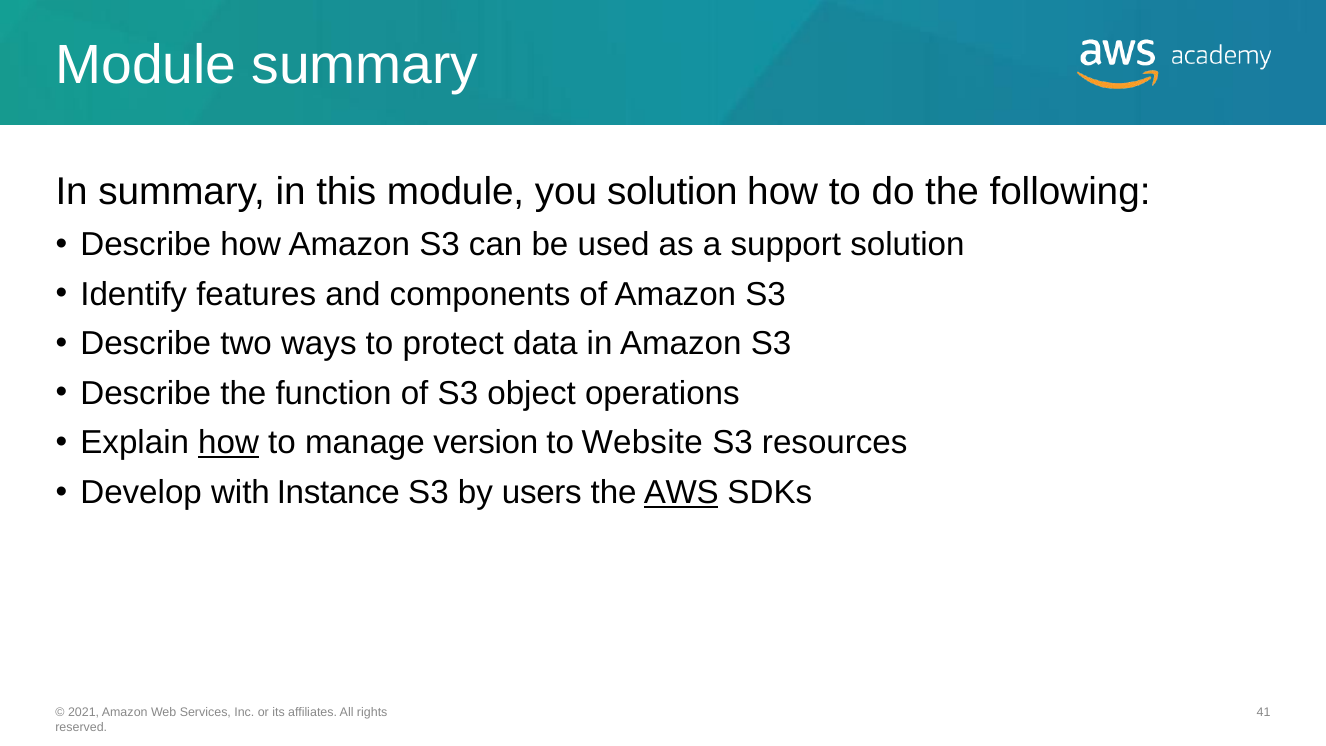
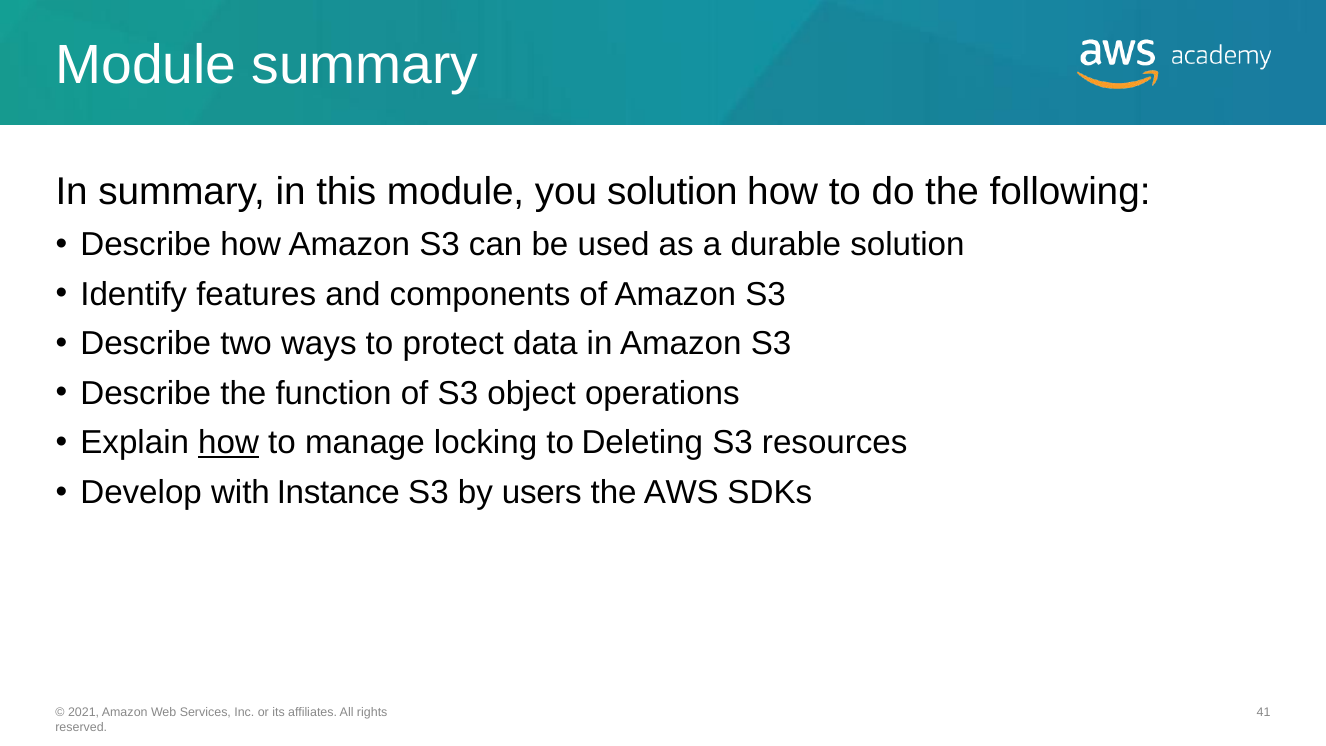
support: support -> durable (786, 244)
version: version -> locking (486, 443)
Website: Website -> Deleting (642, 443)
AWS underline: present -> none (681, 493)
